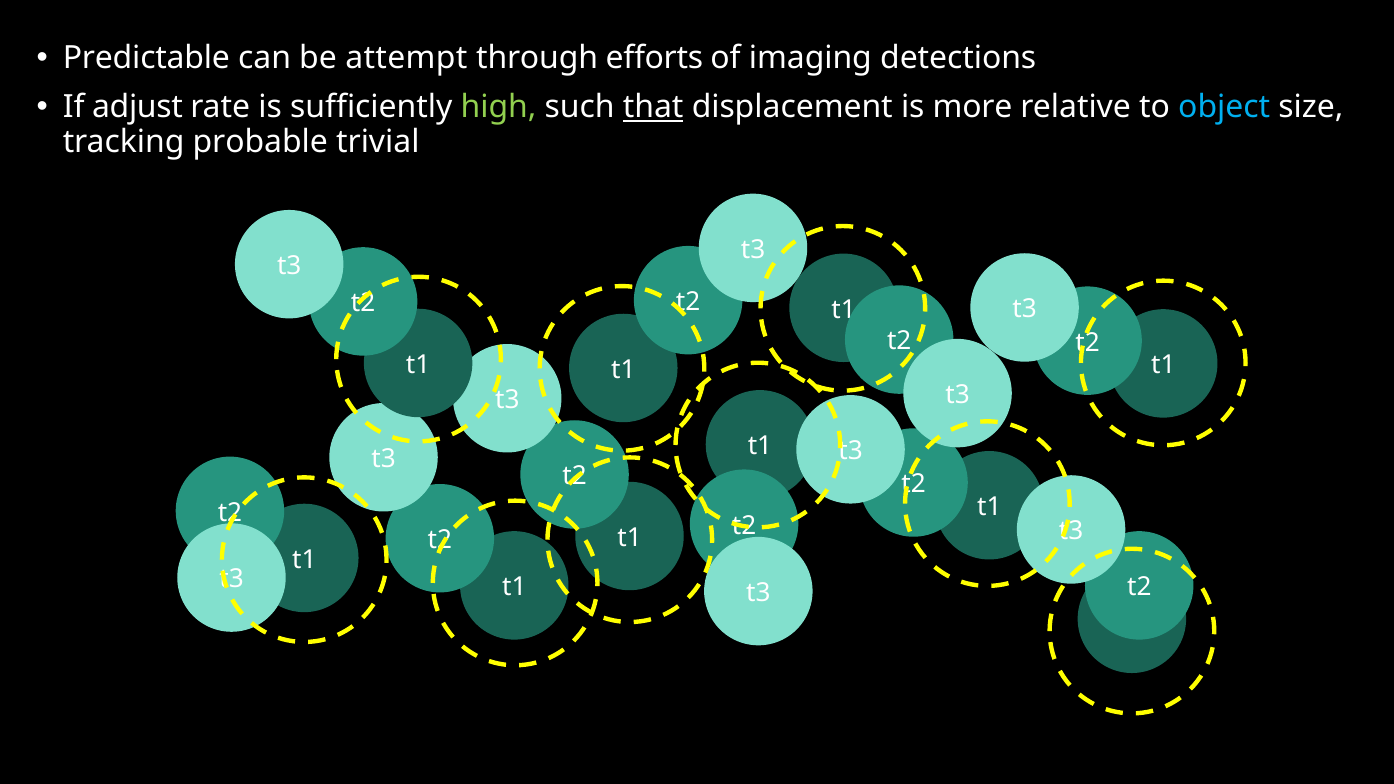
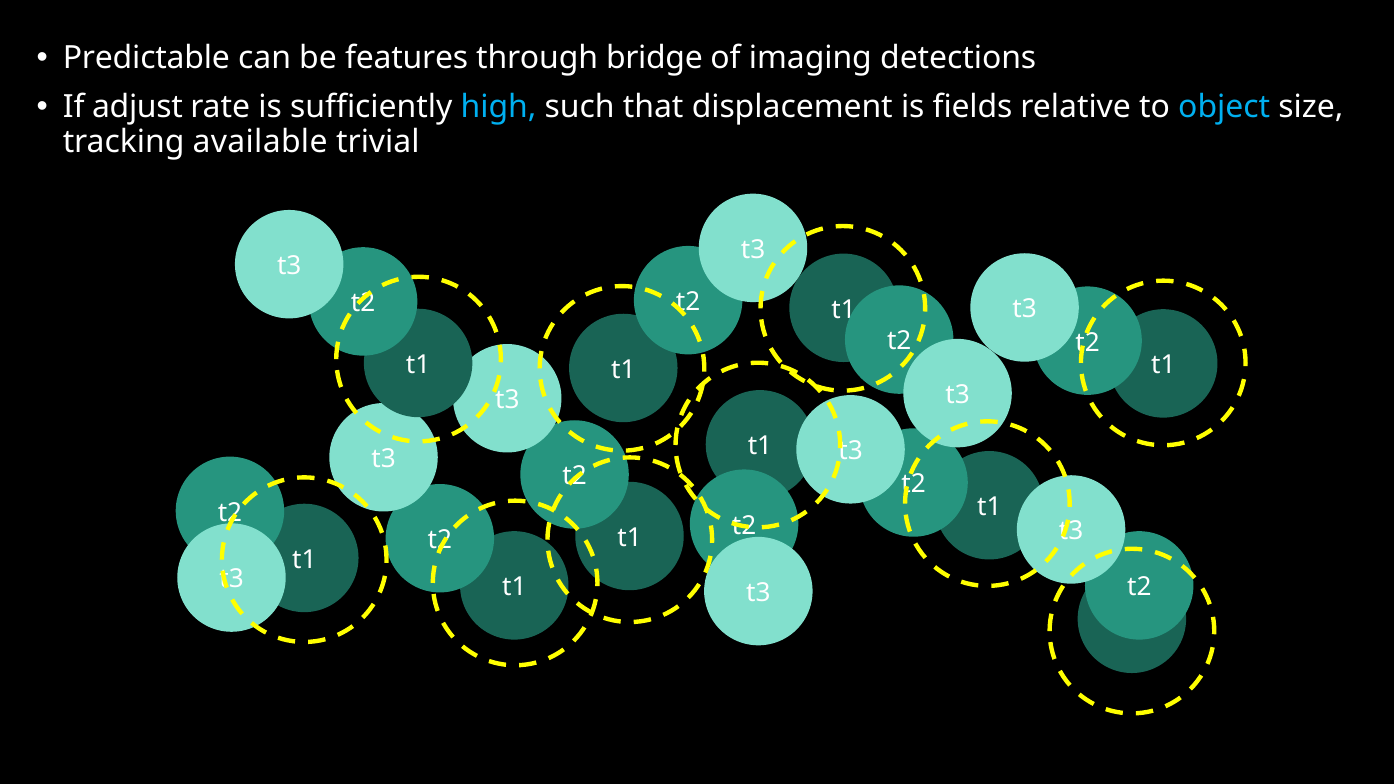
attempt: attempt -> features (407, 58)
efforts: efforts -> bridge (654, 58)
high colour: light green -> light blue (499, 107)
that underline: present -> none (653, 107)
more: more -> fields (973, 107)
probable: probable -> available (260, 142)
